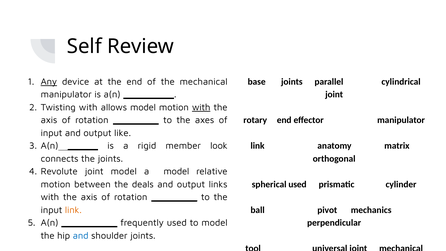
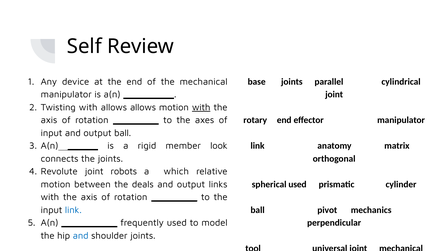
Any underline: present -> none (49, 82)
allows model: model -> allows (143, 107)
output like: like -> ball (123, 133)
joint model: model -> robots (124, 171)
a model: model -> which (176, 171)
link colour: orange -> blue (73, 210)
